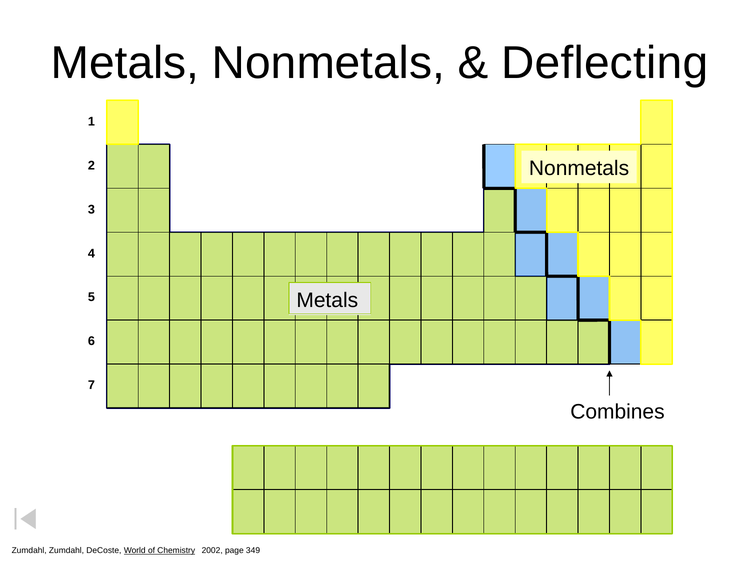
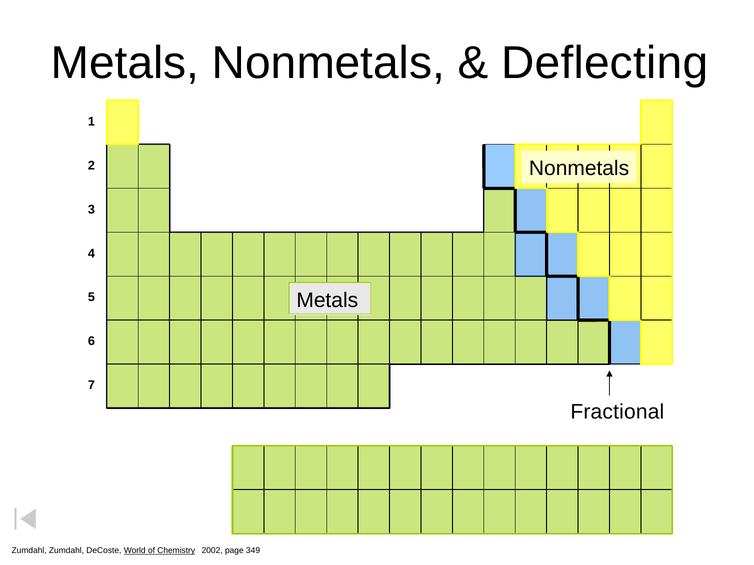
Combines: Combines -> Fractional (617, 412)
